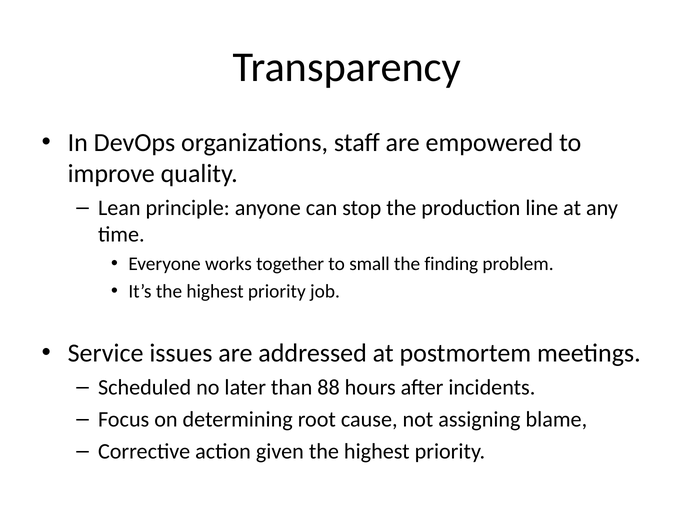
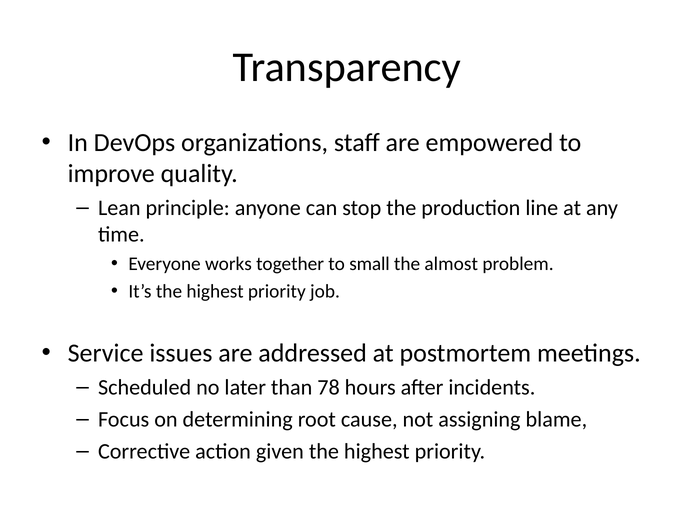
finding: finding -> almost (451, 264)
88: 88 -> 78 (328, 387)
